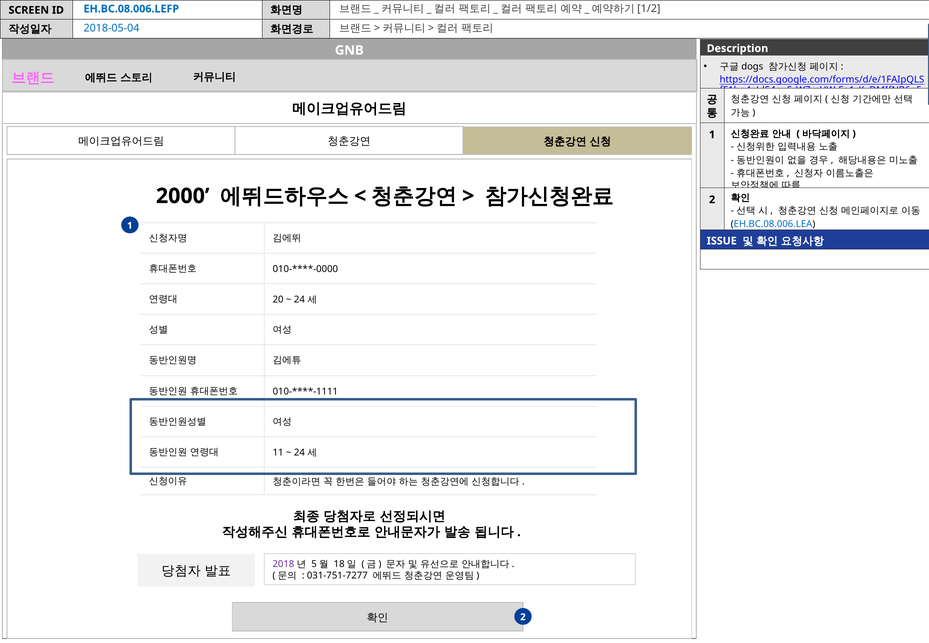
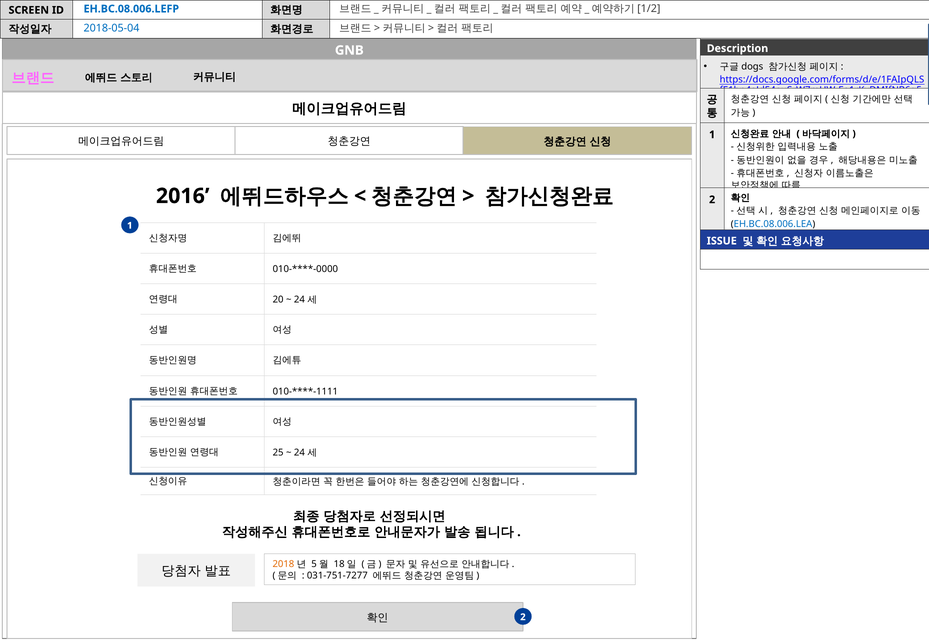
2000: 2000 -> 2016 (183, 196)
11: 11 -> 25 (278, 453)
2018 colour: purple -> orange (283, 564)
